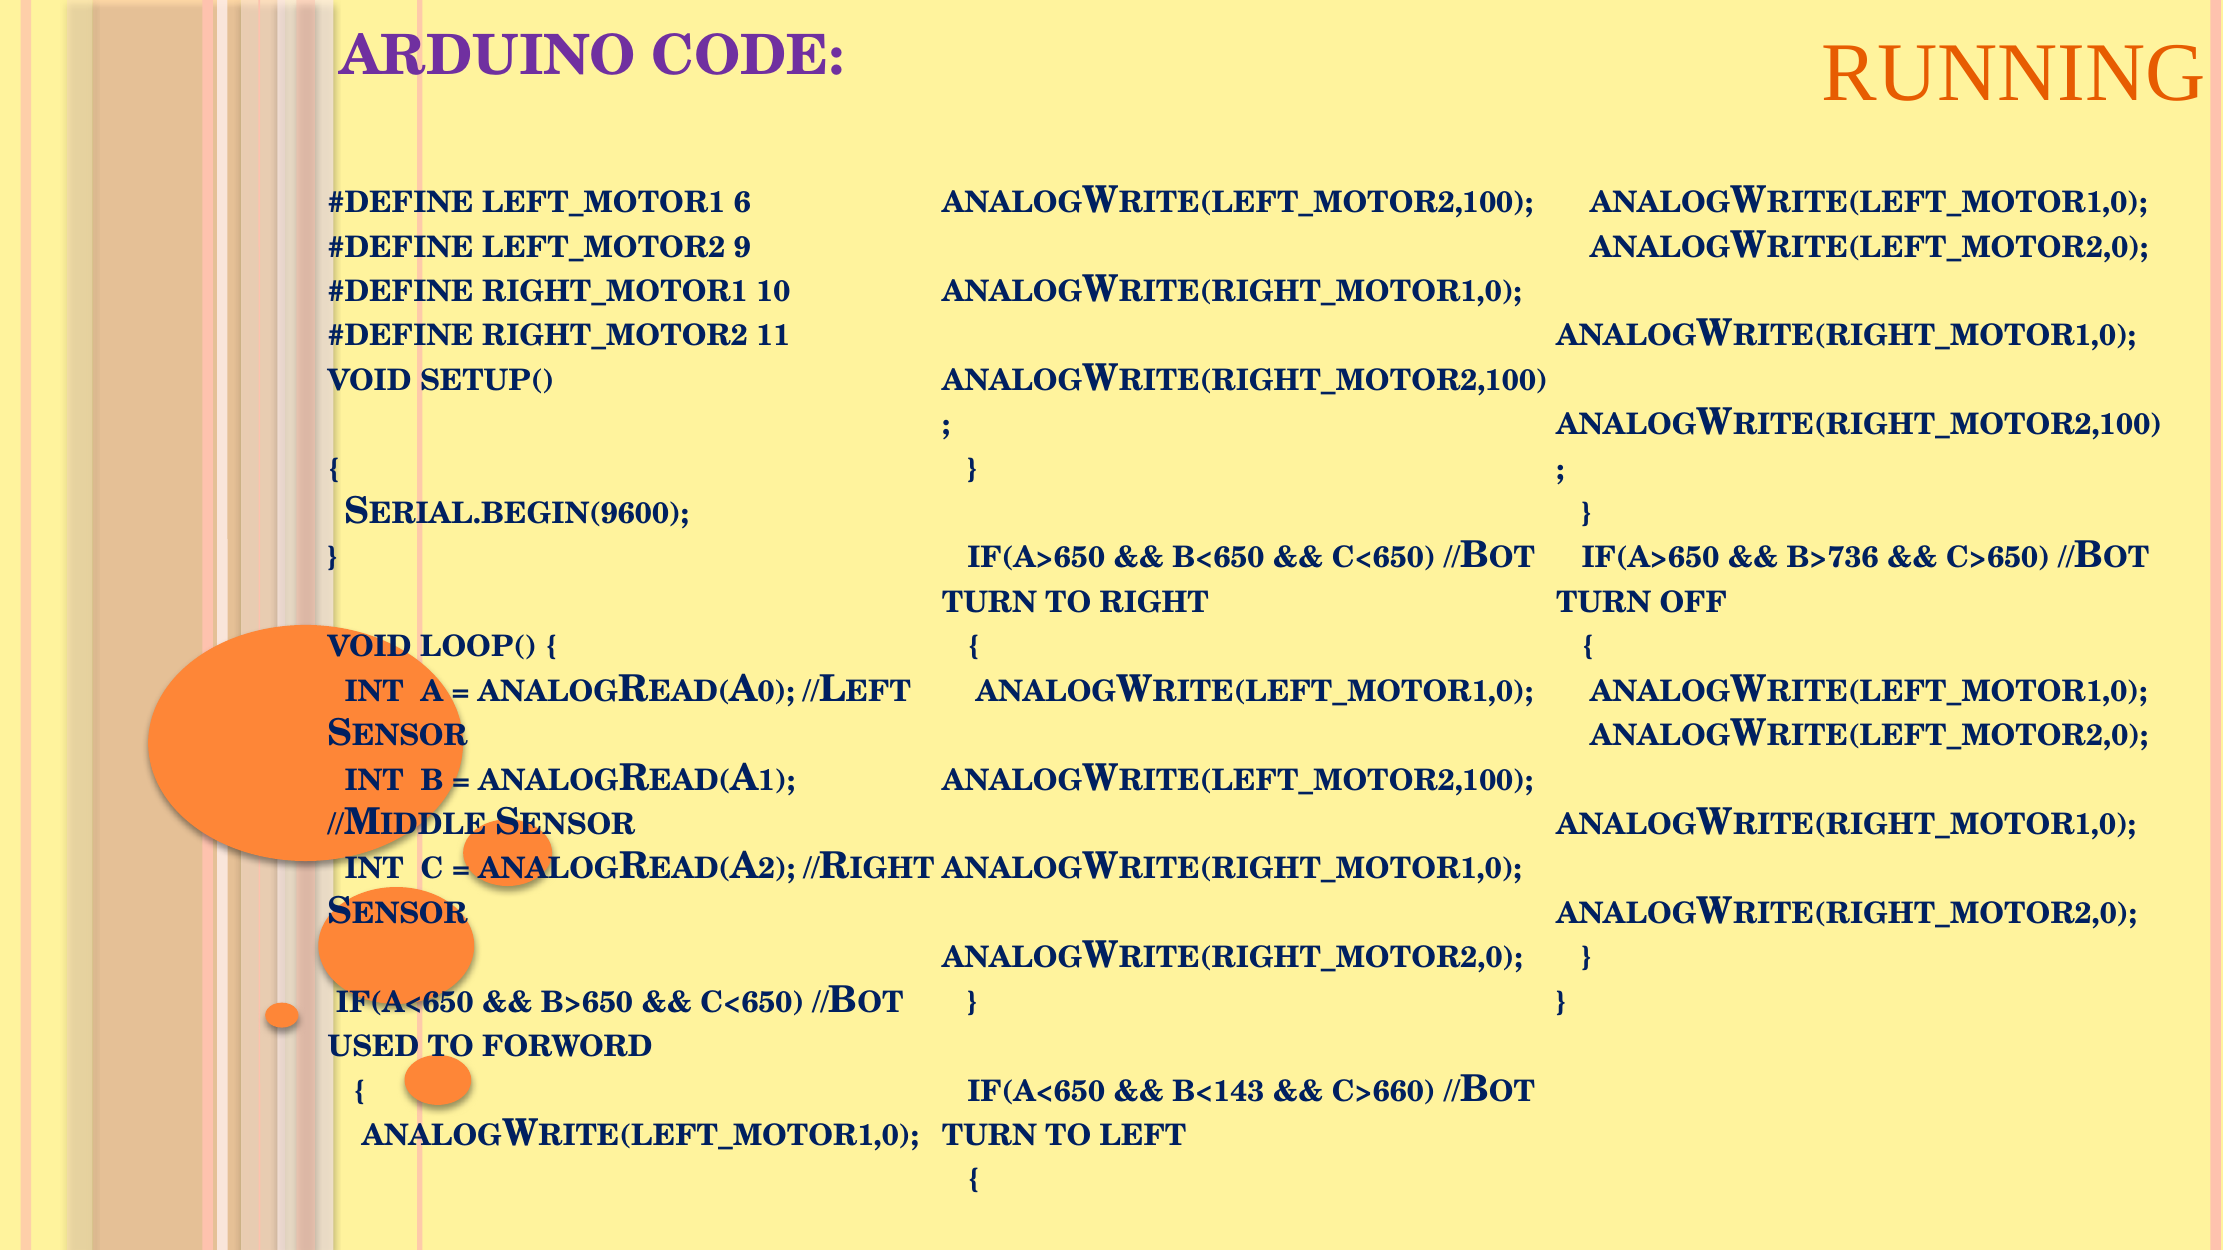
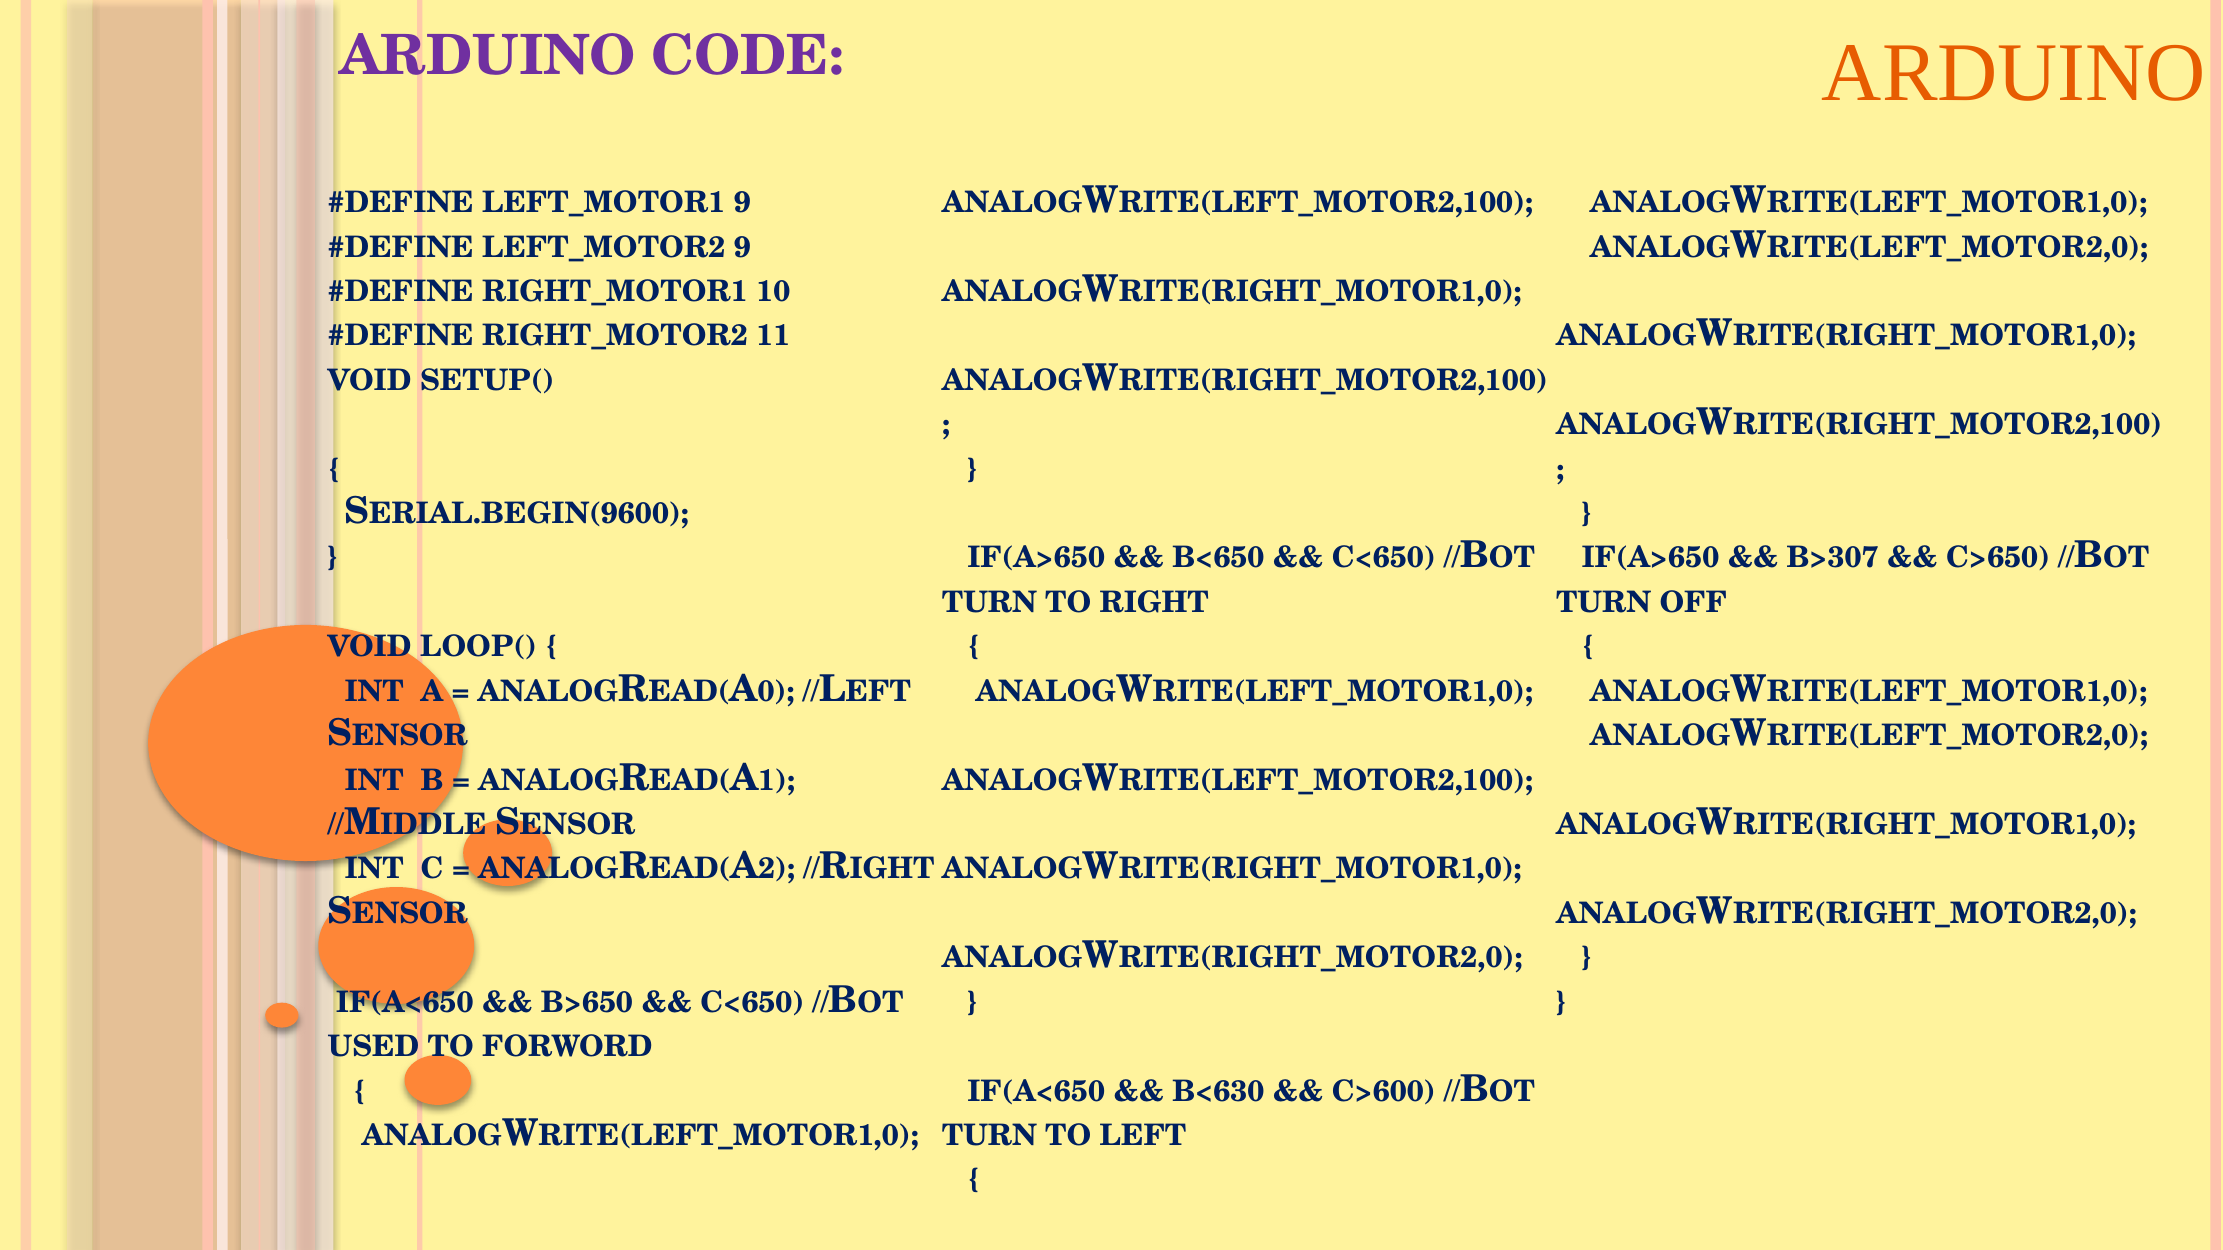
RUNNING: RUNNING -> ARDUINO (2014, 73)
LEFT_MOTOR1 6: 6 -> 9 (742, 203)
B>736: B>736 -> B>307 (1833, 558)
B<143: B<143 -> B<630 (1218, 1092)
C>660: C>660 -> C>600 (1384, 1092)
